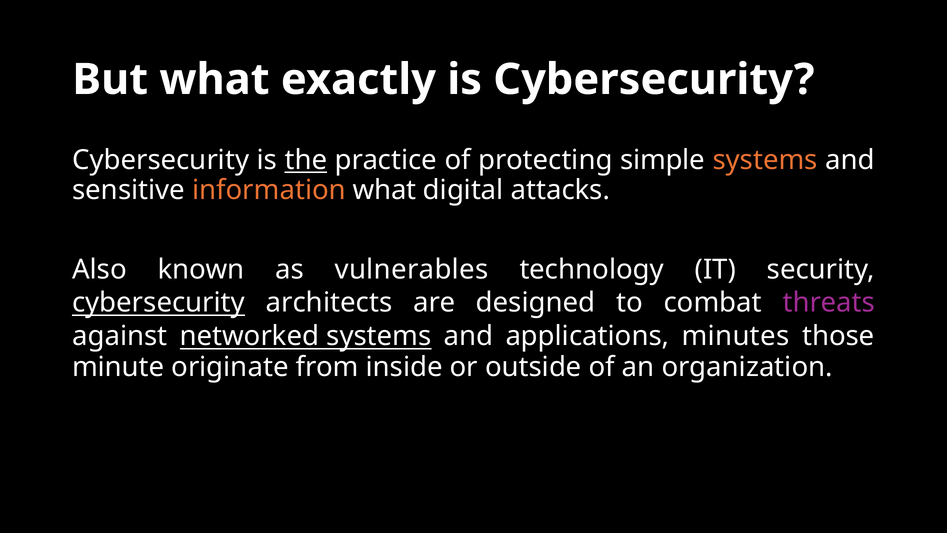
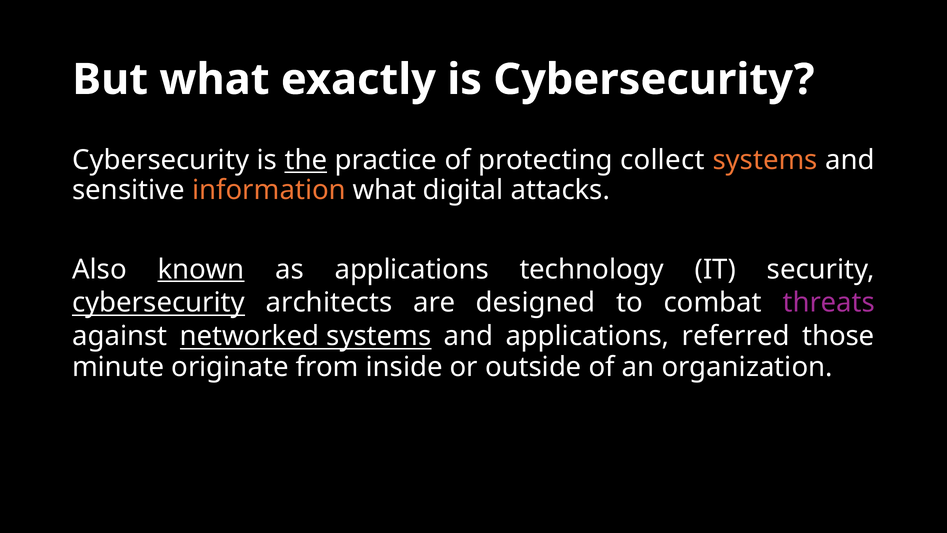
simple: simple -> collect (662, 160)
known underline: none -> present (201, 269)
as vulnerables: vulnerables -> applications (412, 269)
minutes: minutes -> referred (736, 336)
